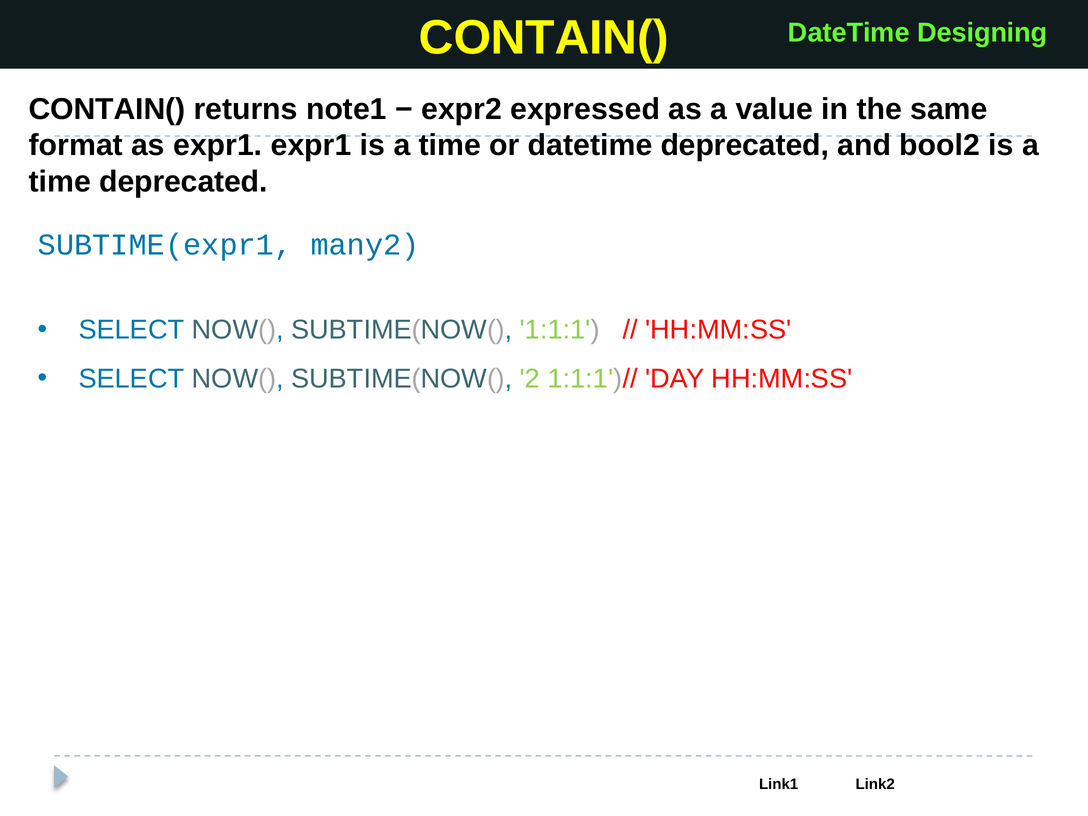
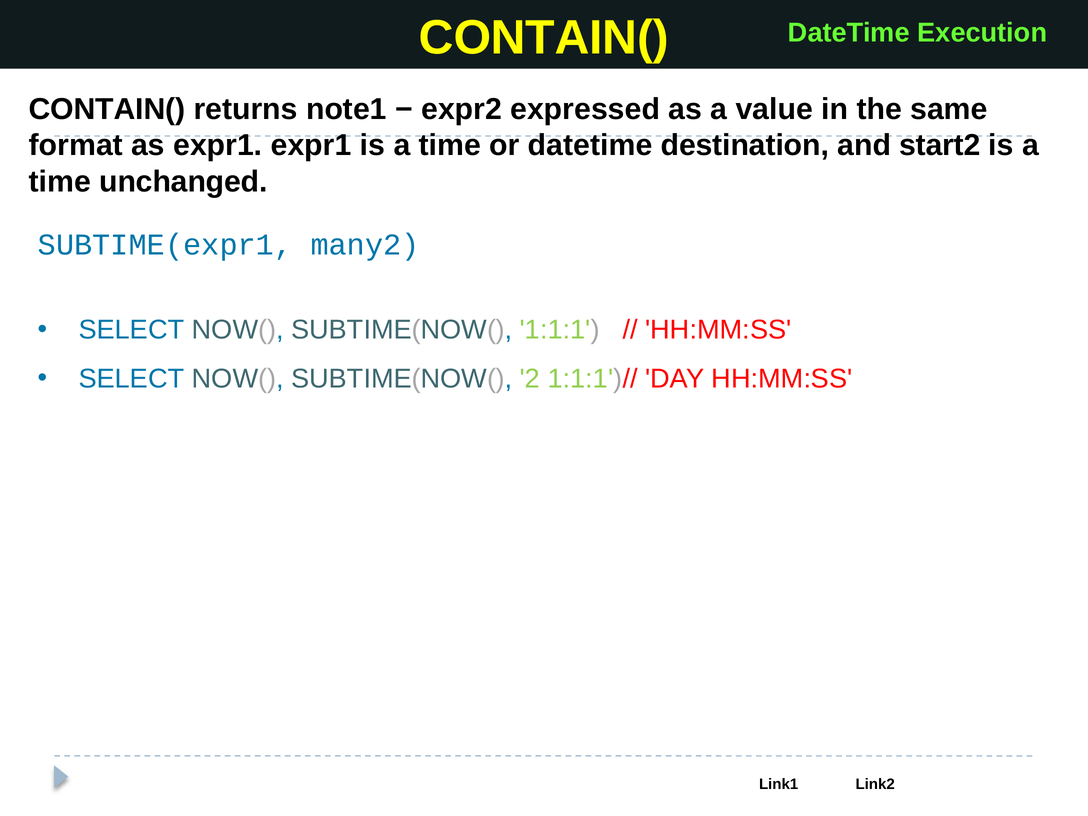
Designing: Designing -> Execution (982, 33)
datetime deprecated: deprecated -> destination (745, 146)
bool2: bool2 -> start2 (940, 146)
time deprecated: deprecated -> unchanged (183, 182)
